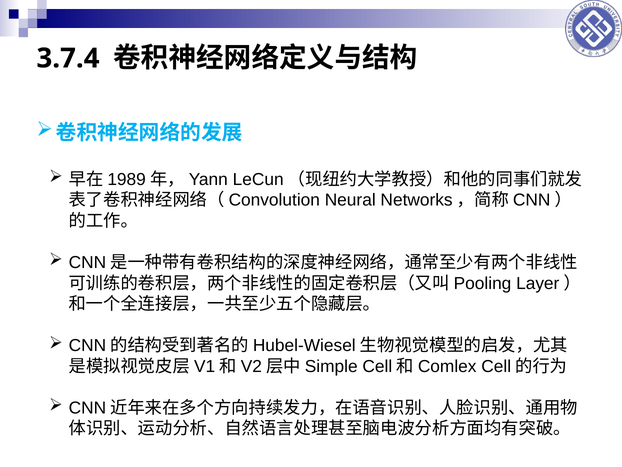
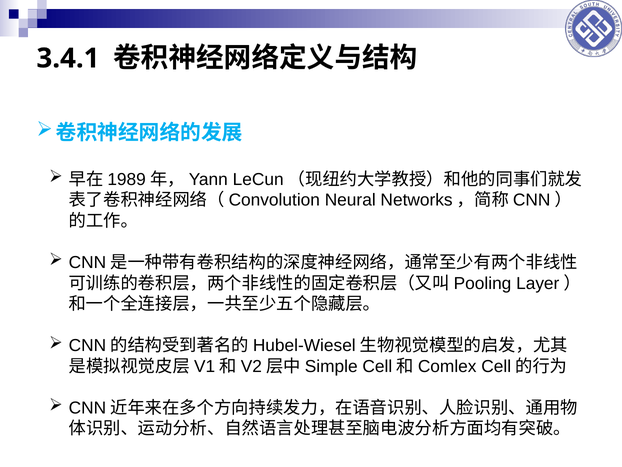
3.7.4: 3.7.4 -> 3.4.1 (68, 58)
